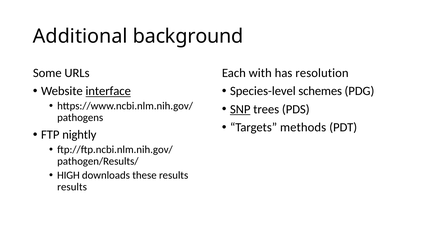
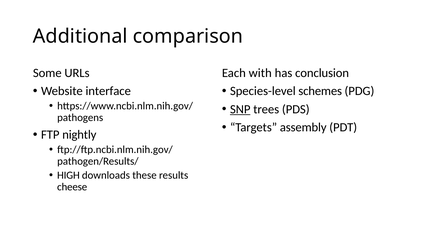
background: background -> comparison (188, 36)
resolution: resolution -> conclusion (322, 73)
interface underline: present -> none (108, 91)
methods: methods -> assembly (303, 127)
results: results -> cheese (72, 187)
